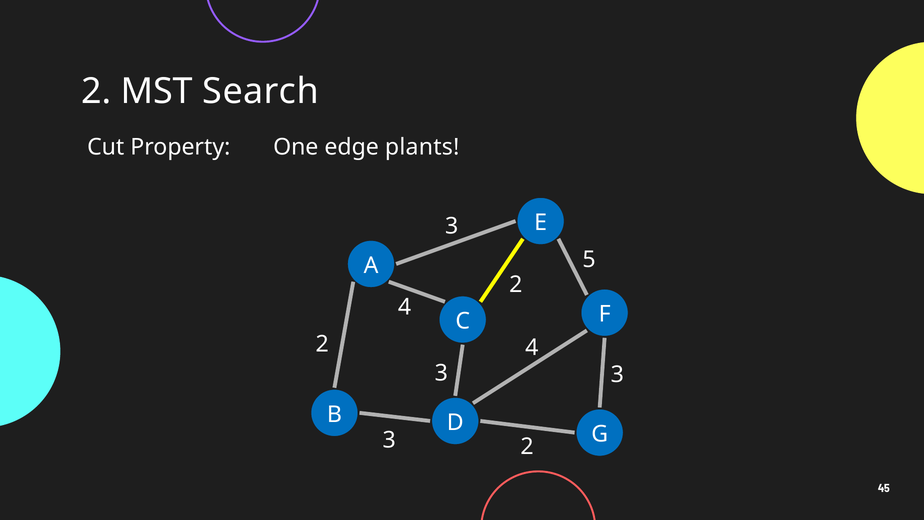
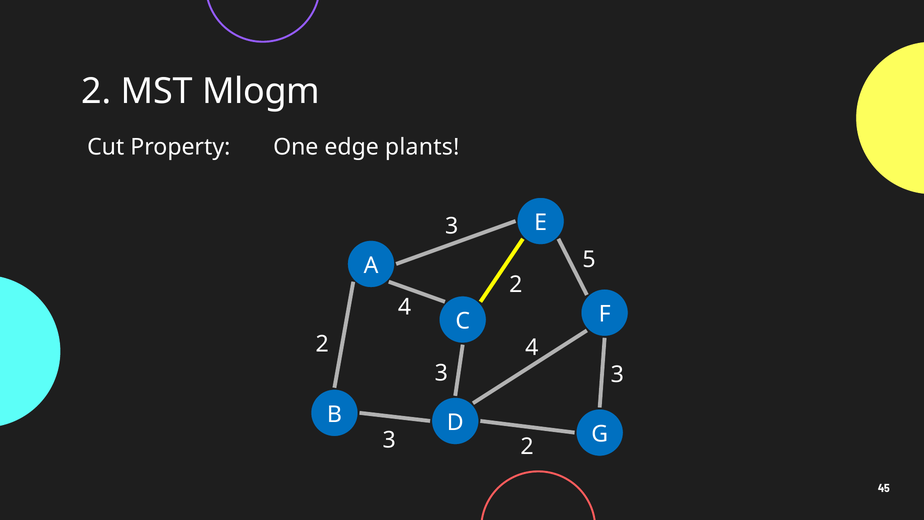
Search: Search -> Mlogm (261, 91)
